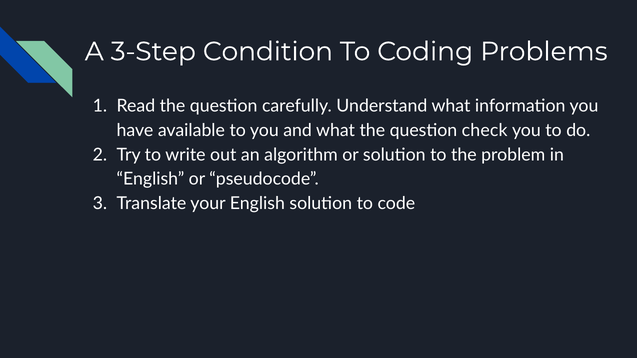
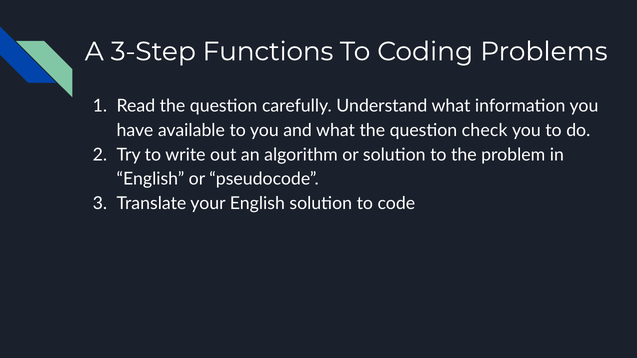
Condition: Condition -> Functions (268, 52)
